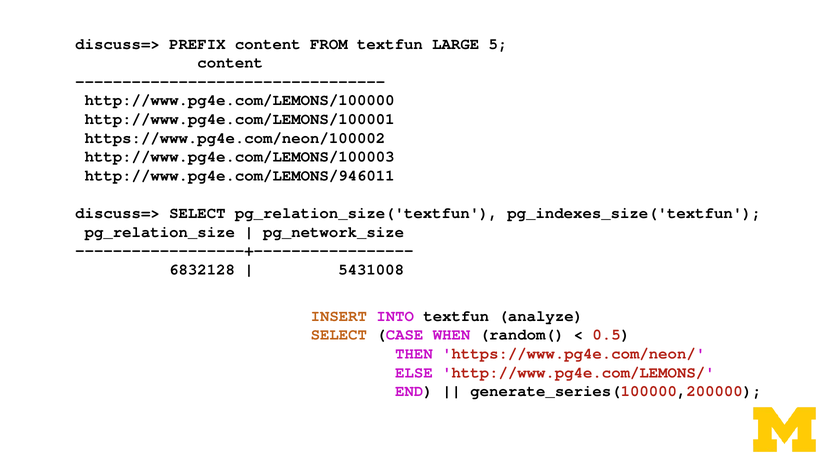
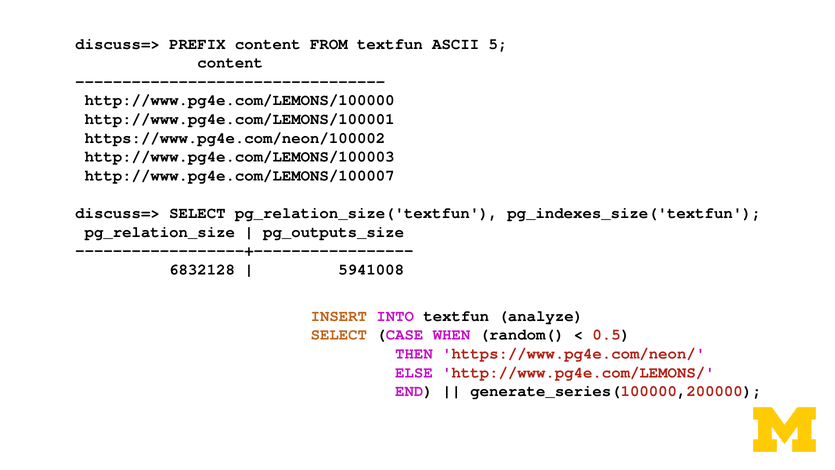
LARGE: LARGE -> ASCII (456, 44)
http://www.pg4e.com/LEMONS/946011: http://www.pg4e.com/LEMONS/946011 -> http://www.pg4e.com/LEMONS/100007 (240, 175)
pg_network_size: pg_network_size -> pg_outputs_size (334, 232)
5431008: 5431008 -> 5941008 (371, 269)
